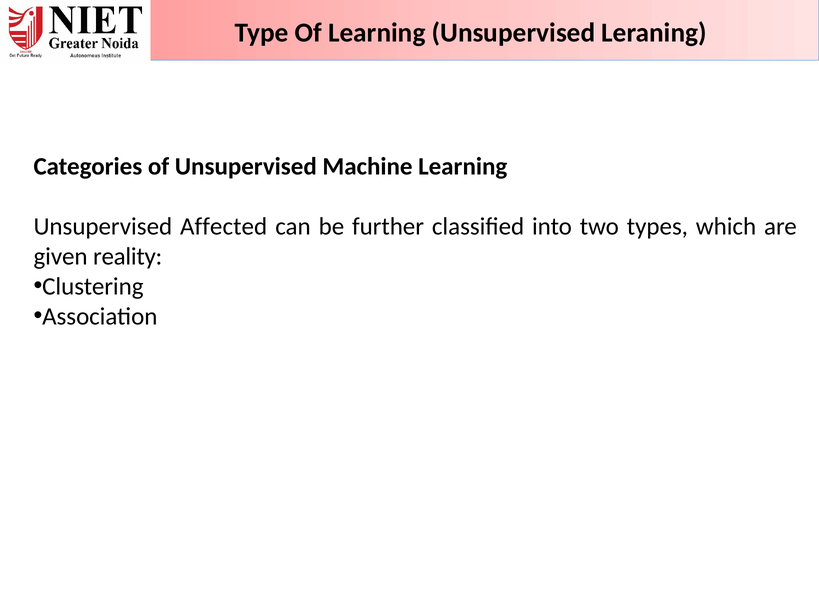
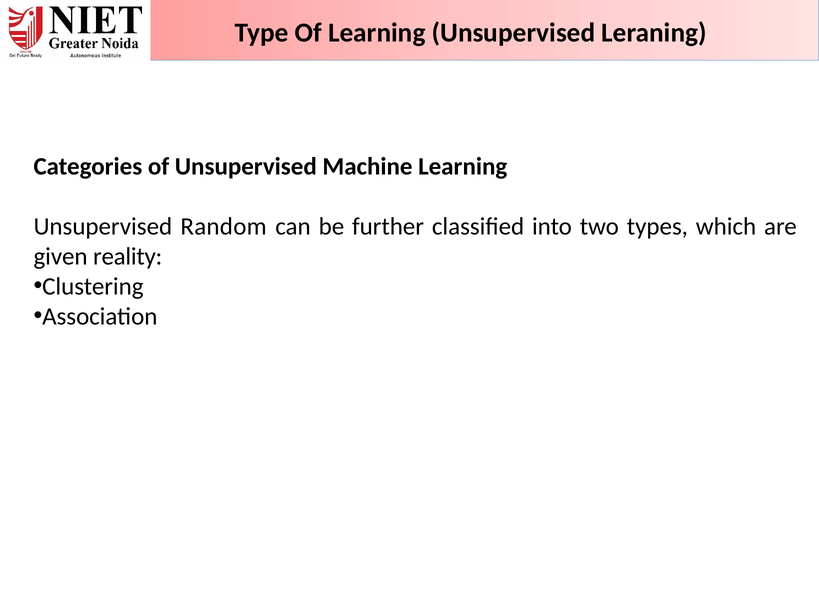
Affected: Affected -> Random (224, 227)
